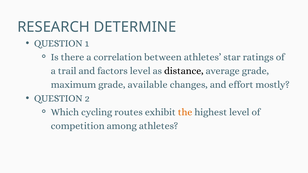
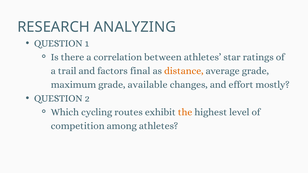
DETERMINE: DETERMINE -> ANALYZING (135, 27)
factors level: level -> final (140, 71)
distance colour: black -> orange (184, 71)
